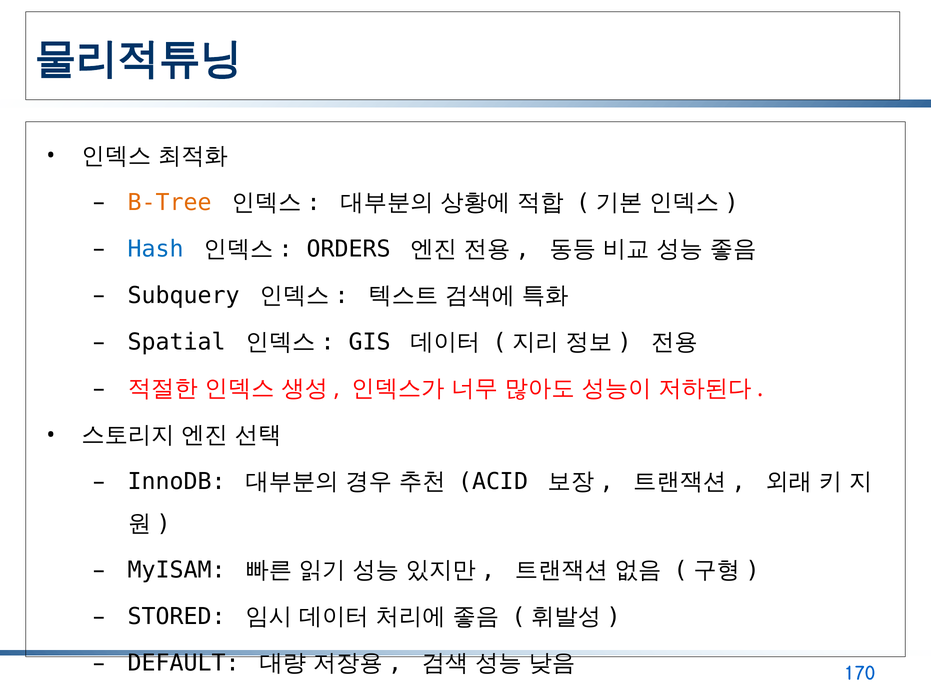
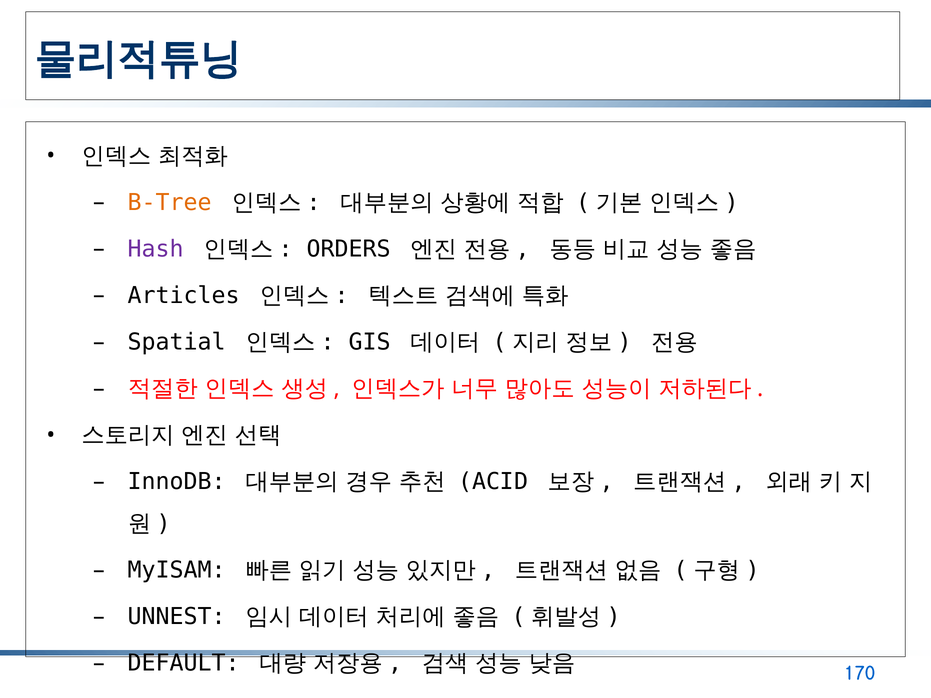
Hash colour: blue -> purple (156, 249)
Subquery: Subquery -> Articles (184, 296)
STORED: STORED -> UNNEST (177, 617)
